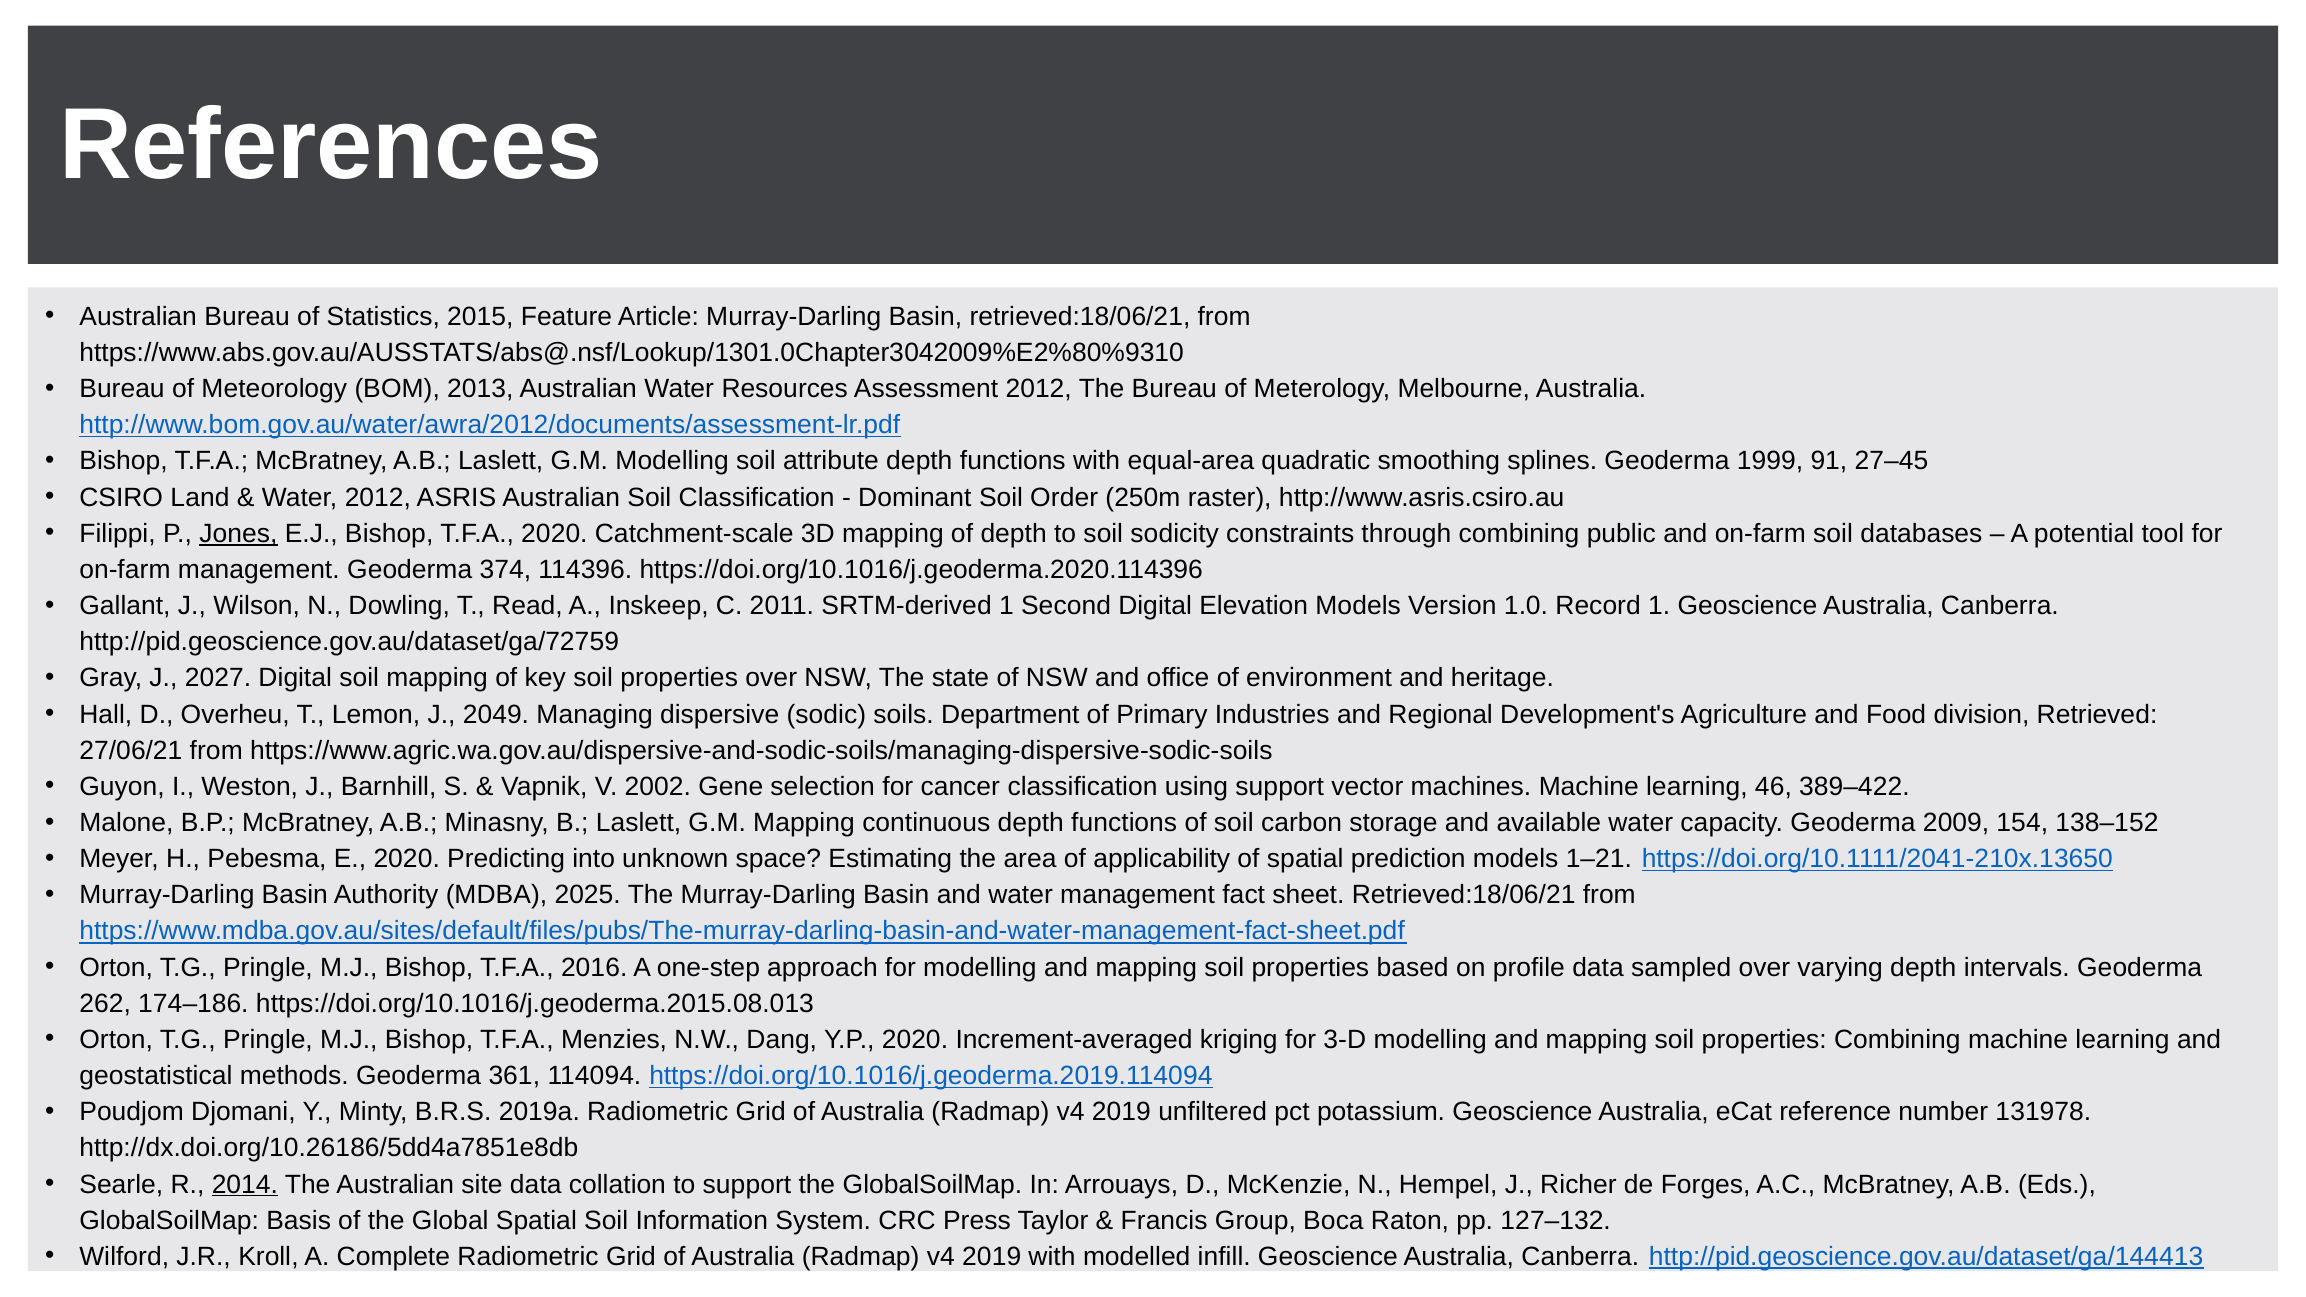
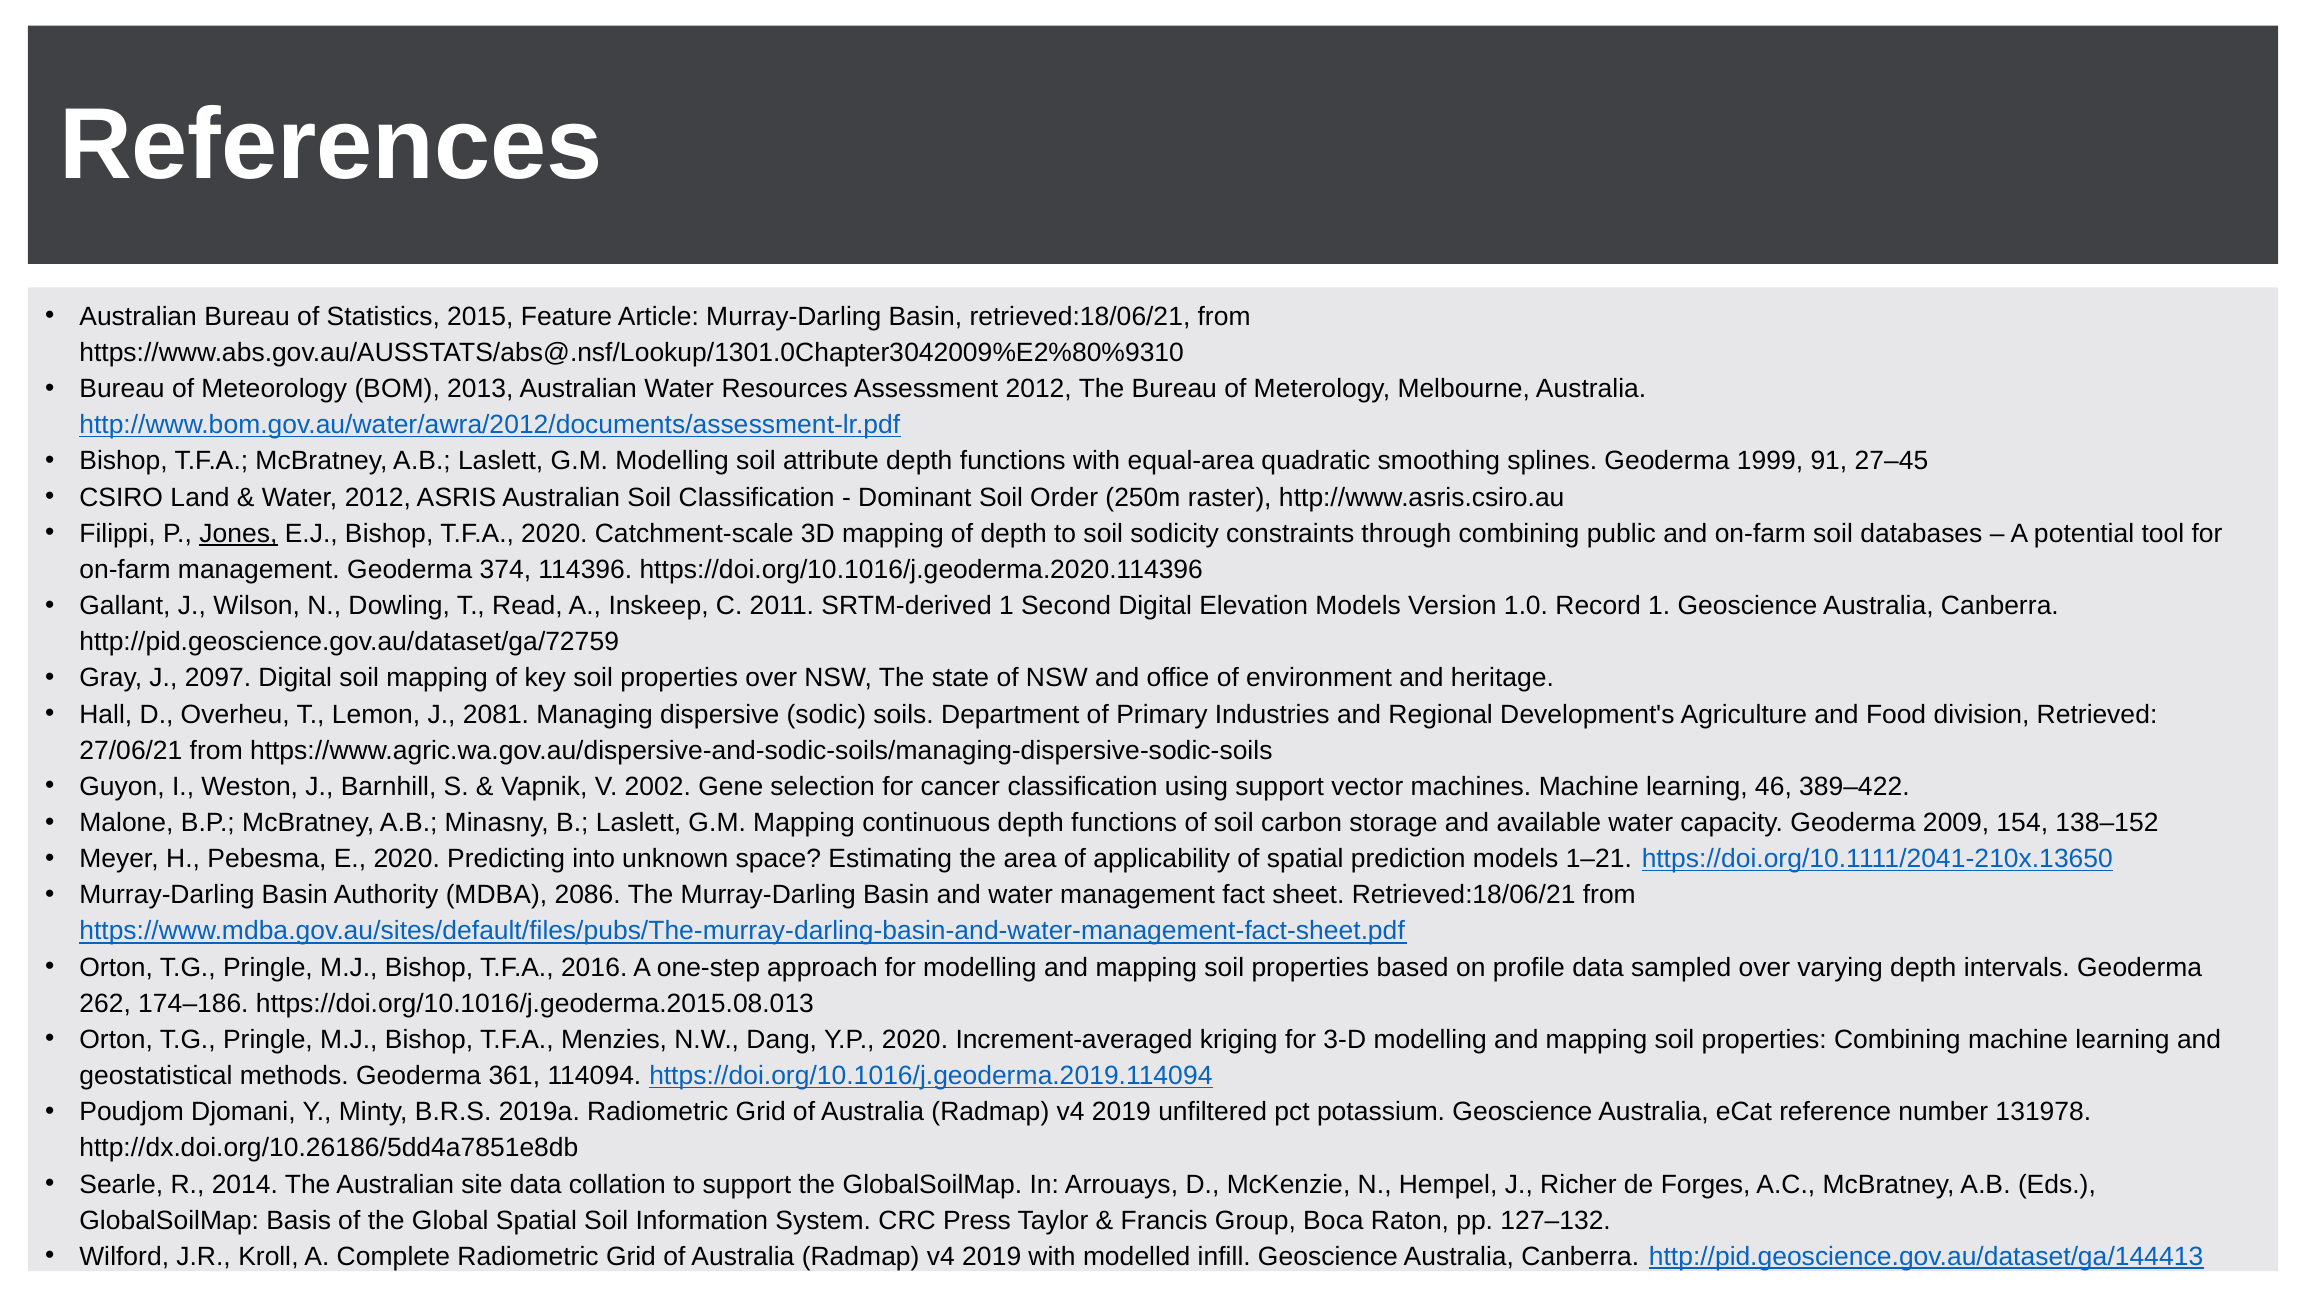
2027: 2027 -> 2097 (218, 678)
2049: 2049 -> 2081 (496, 714)
2025: 2025 -> 2086 (588, 895)
2014 underline: present -> none (245, 1184)
